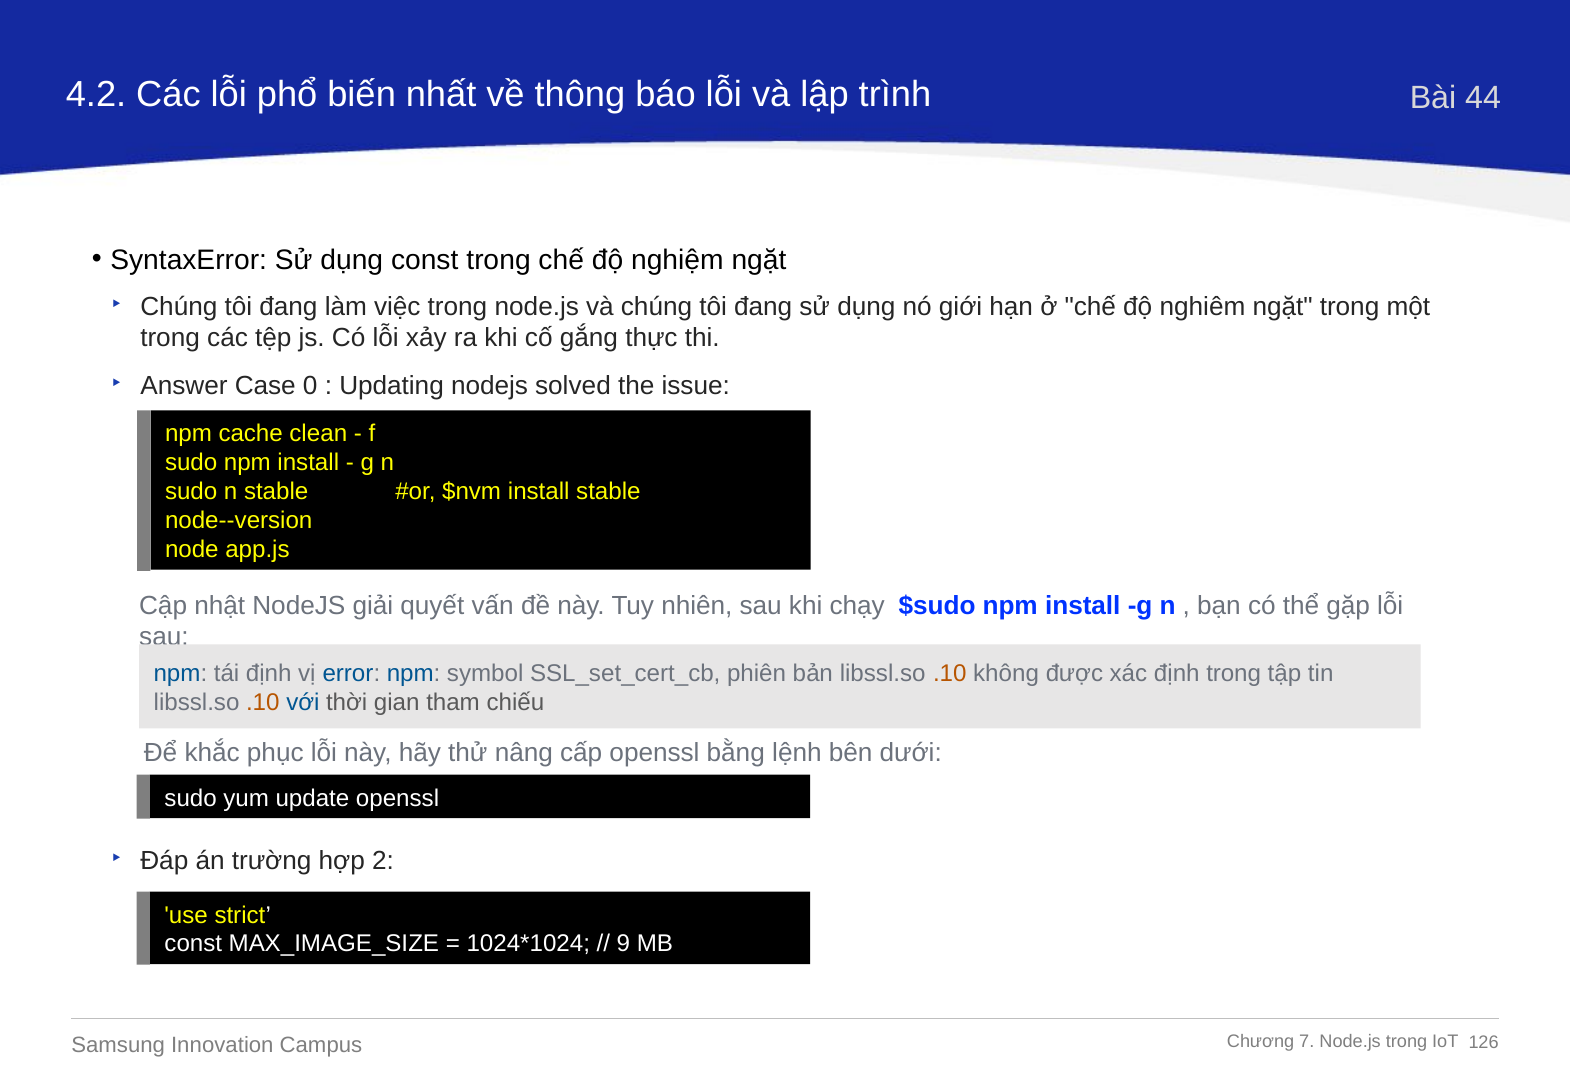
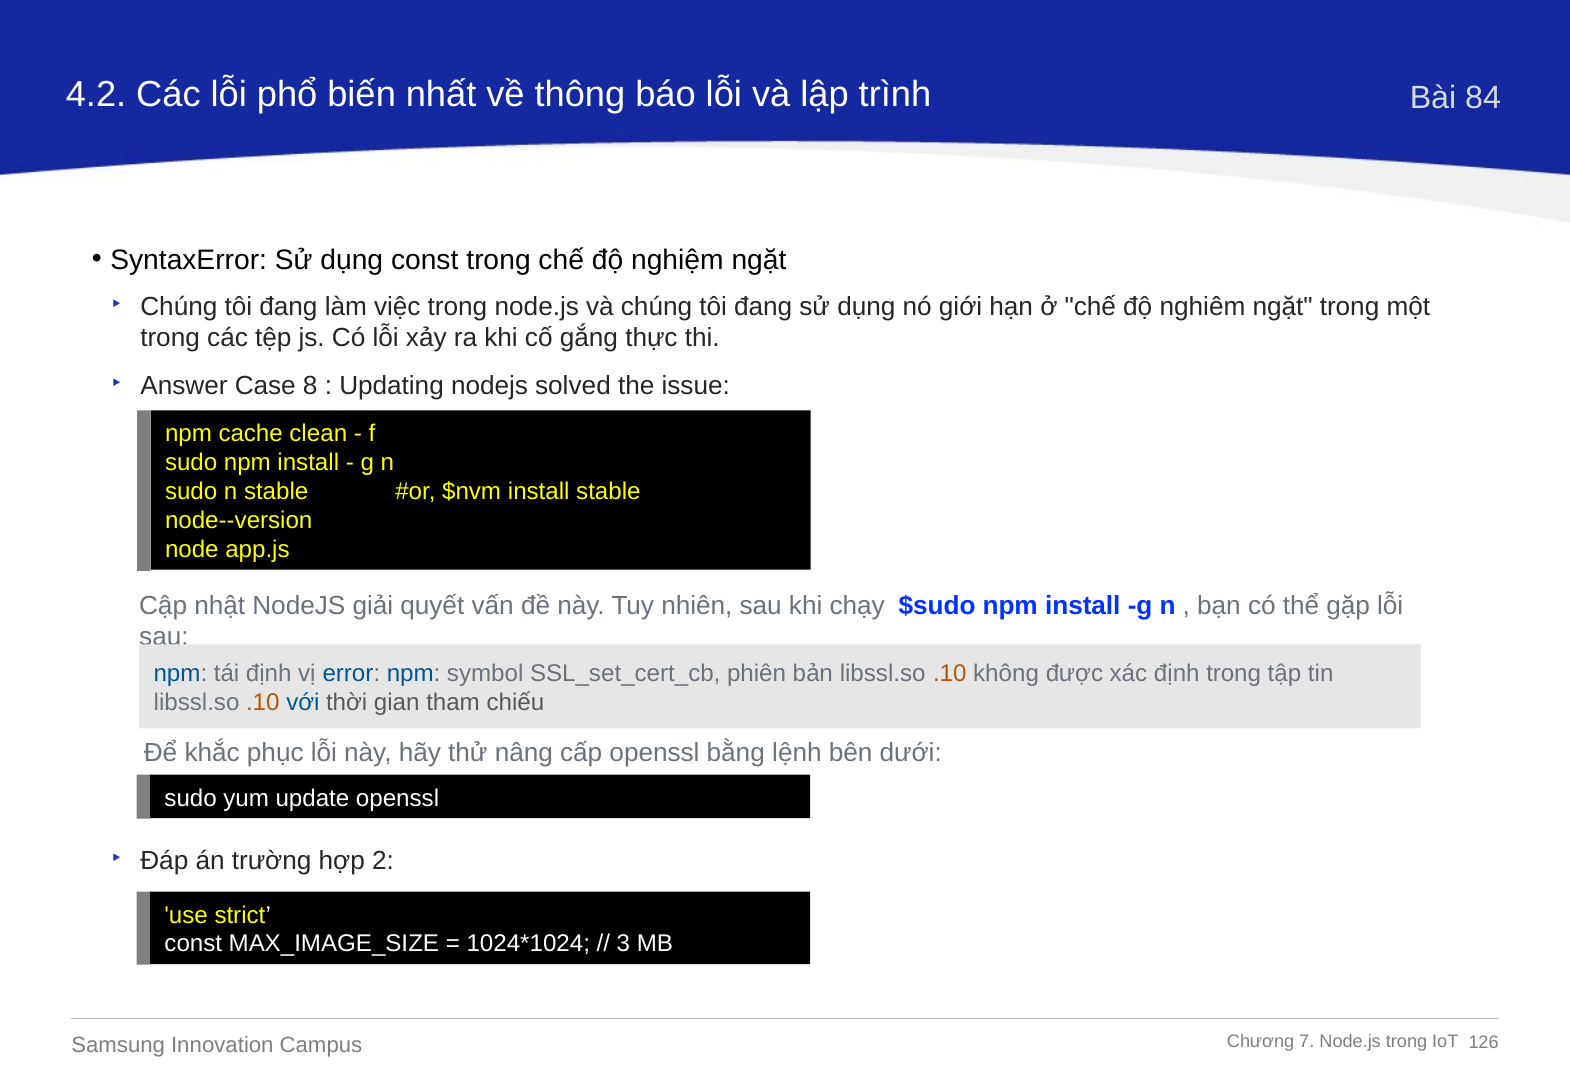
44: 44 -> 84 (1483, 98)
0: 0 -> 8 (310, 386)
9: 9 -> 3 (623, 944)
